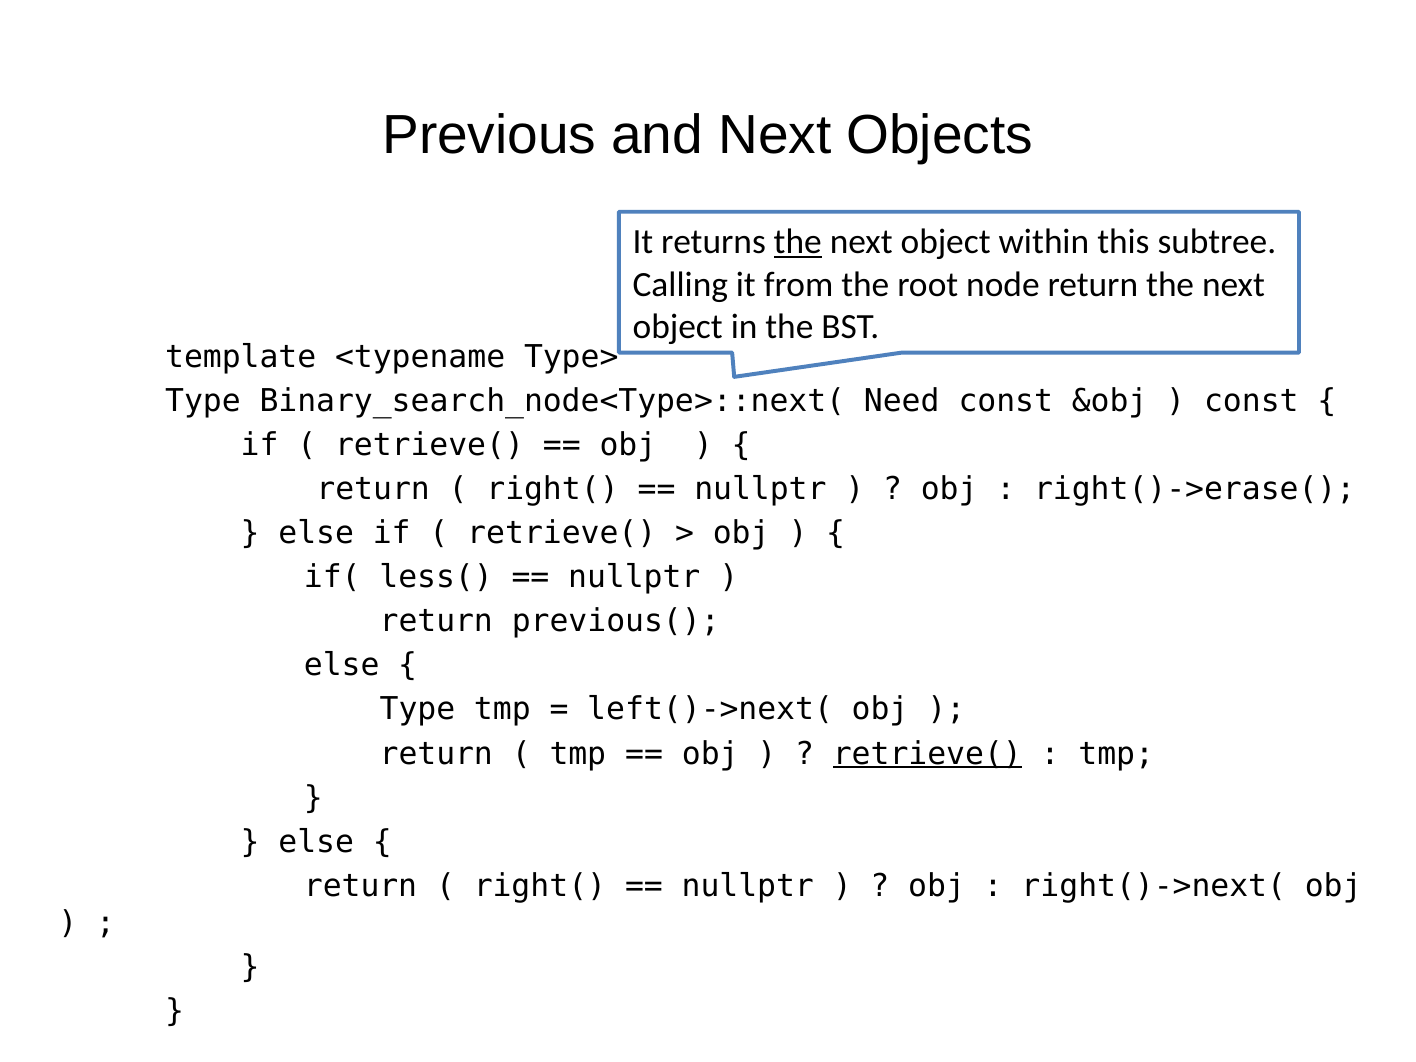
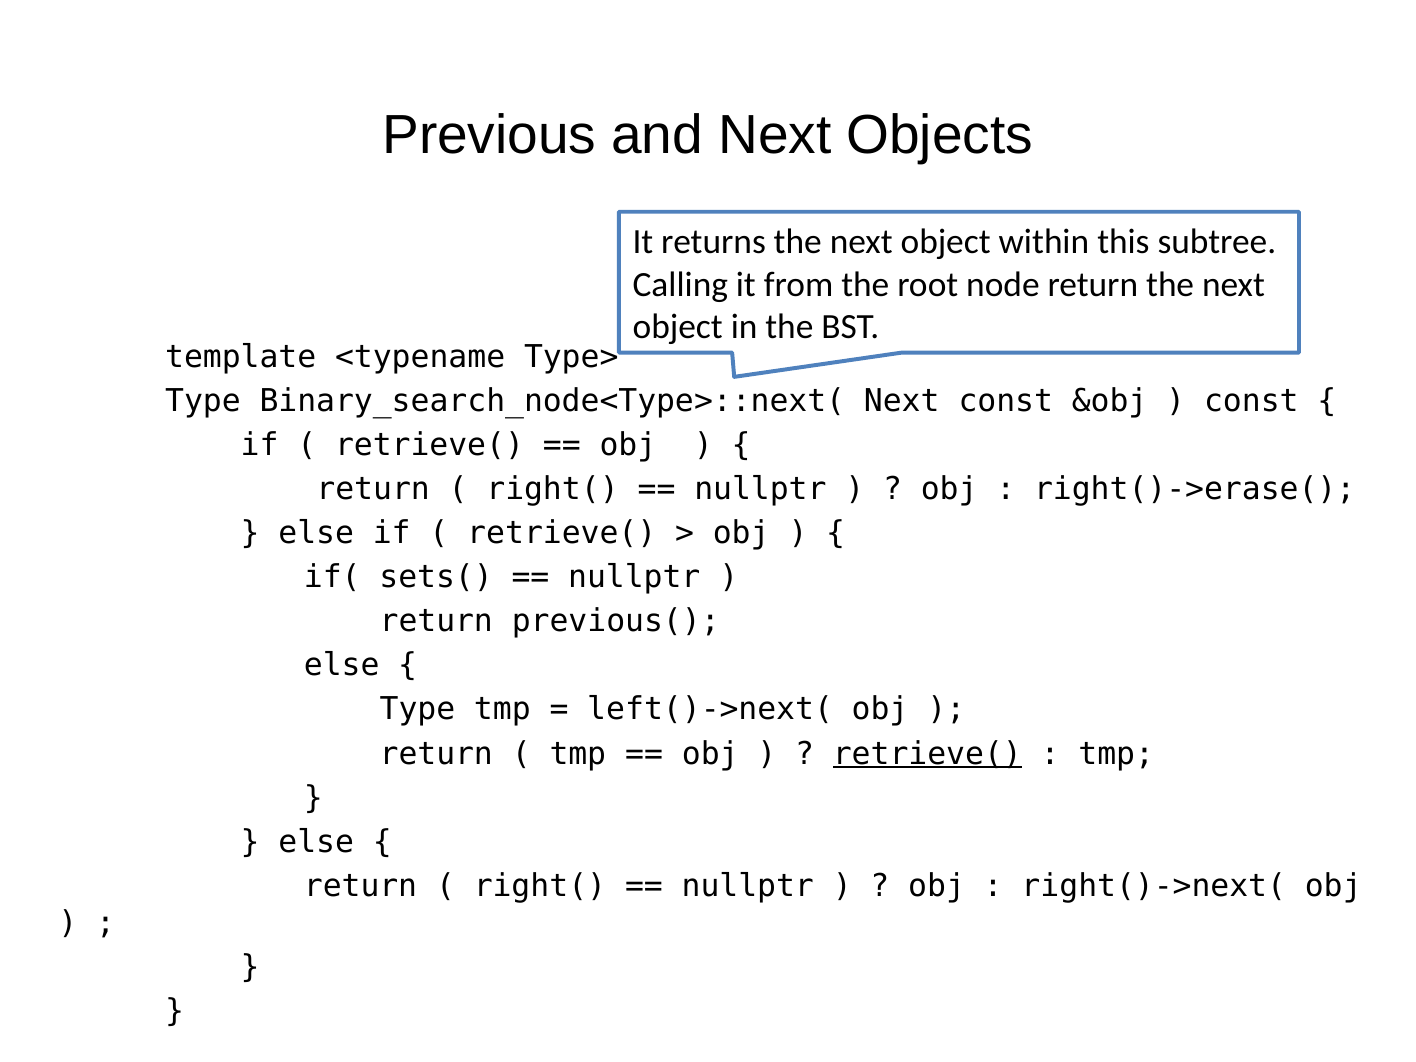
the underline: present -> none (798, 242)
Binary_search_node<Type>::next( Need: Need -> Next (902, 401)
less(: less( -> sets( (436, 577)
